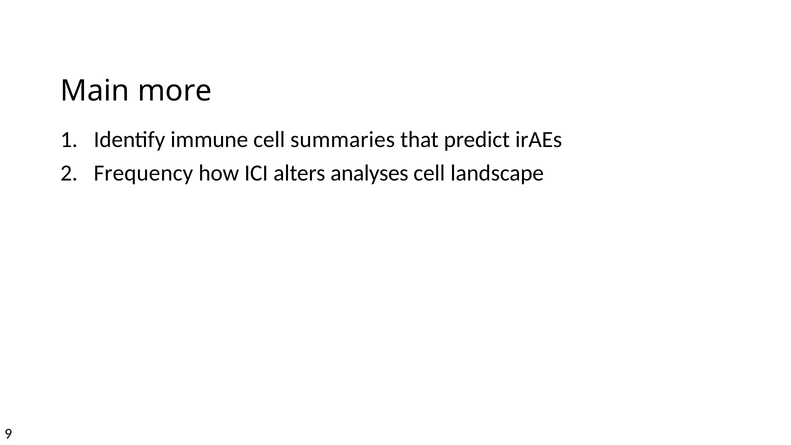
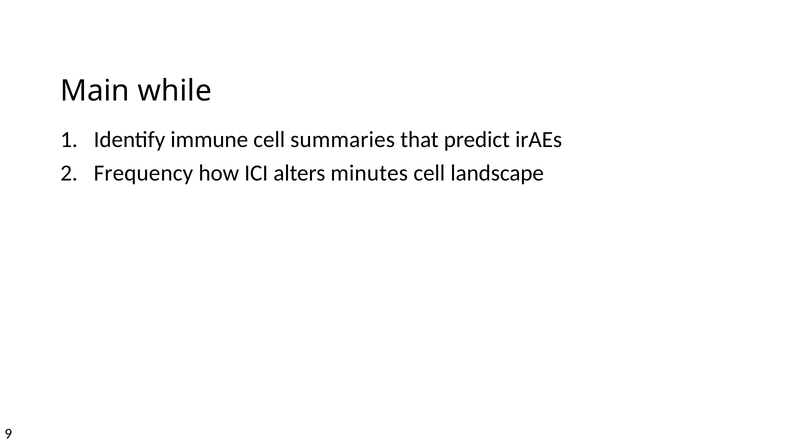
more: more -> while (175, 91)
analyses: analyses -> minutes (369, 173)
